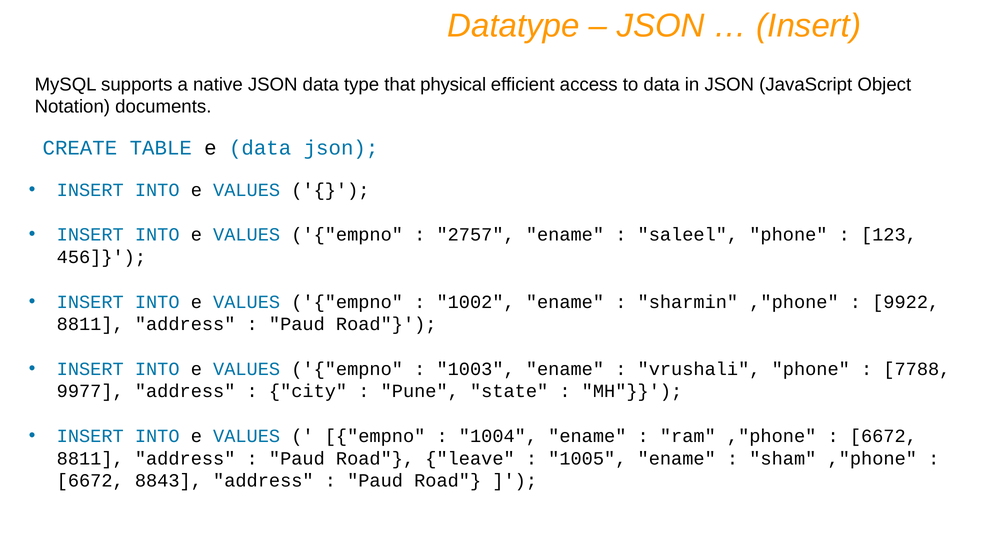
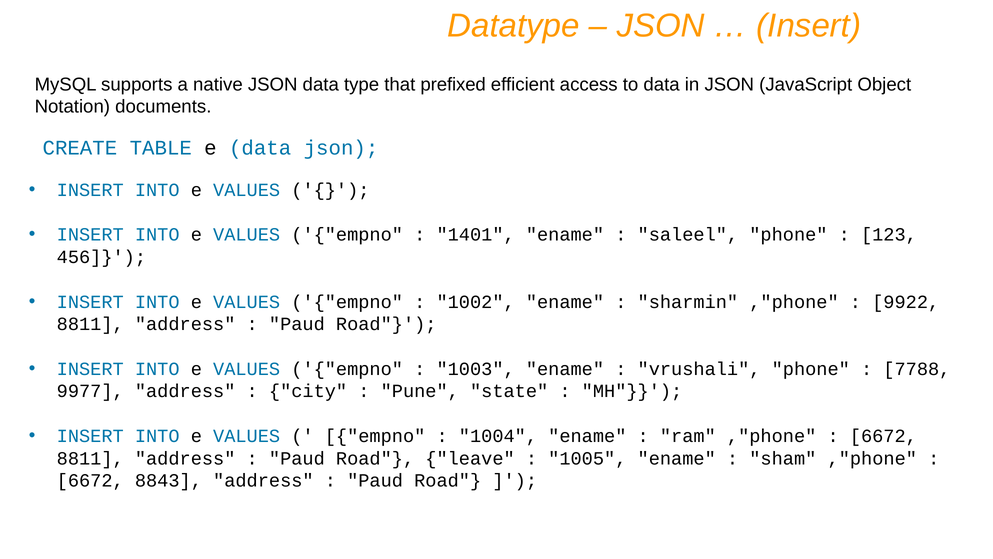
physical: physical -> prefixed (453, 84)
2757: 2757 -> 1401 (476, 235)
